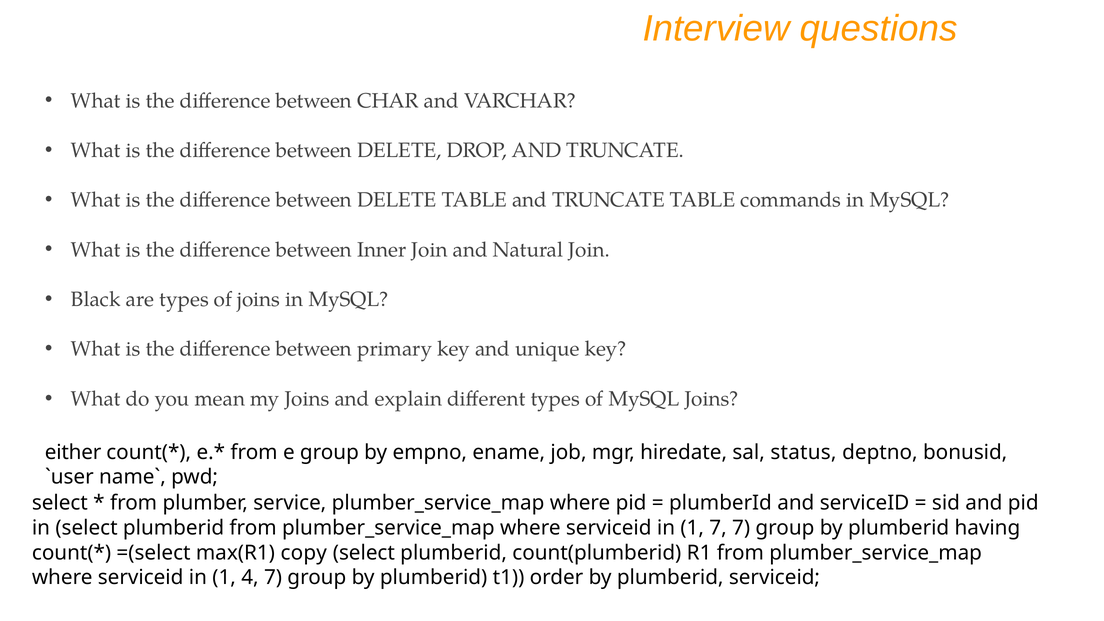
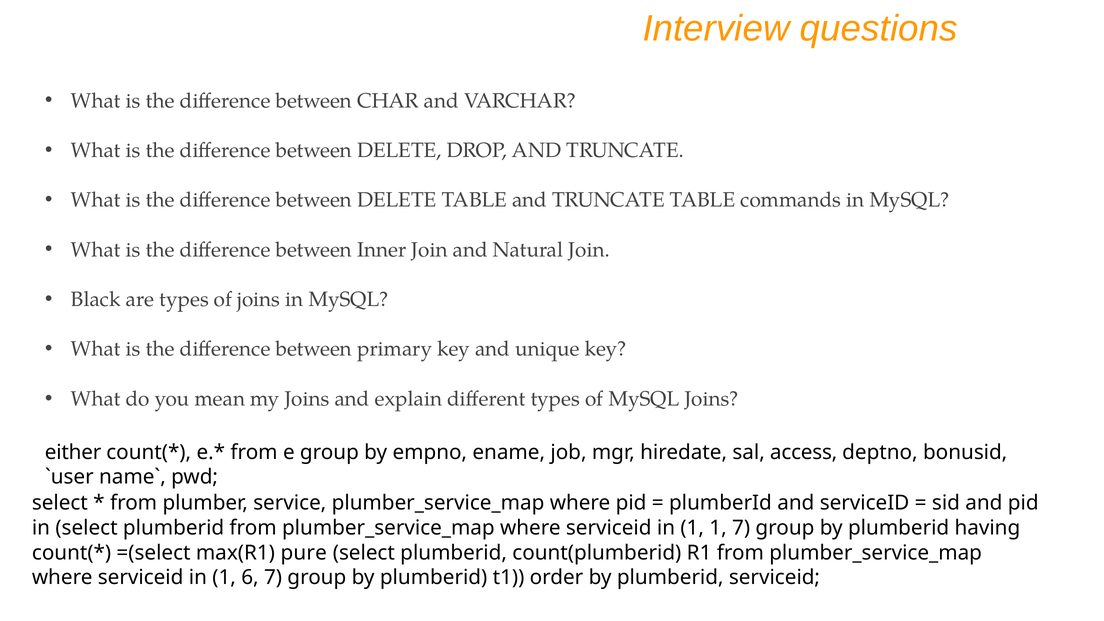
status: status -> access (804, 452)
1 7: 7 -> 1 (718, 528)
copy: copy -> pure (304, 553)
4: 4 -> 6 (250, 578)
